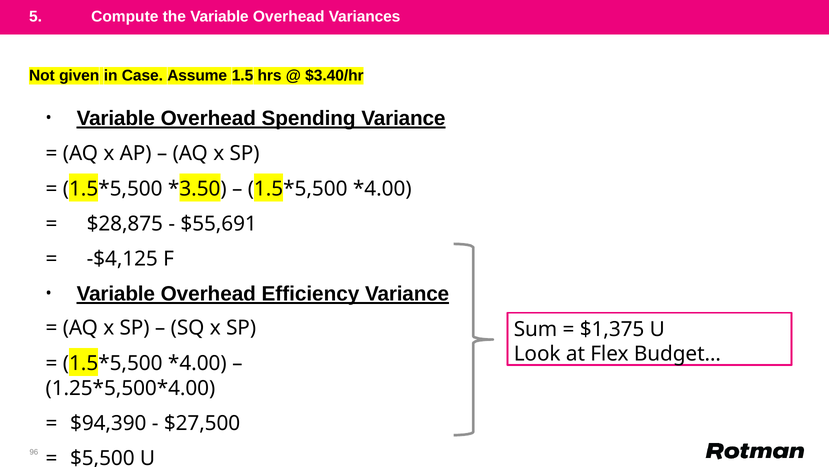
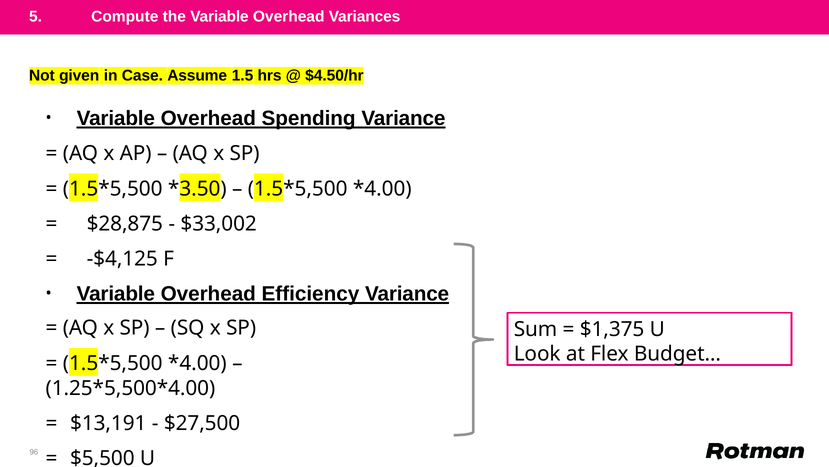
$3.40/hr: $3.40/hr -> $4.50/hr (334, 76)
$55,691: $55,691 -> $33,002 (219, 223)
$94,390: $94,390 -> $13,191 (108, 423)
